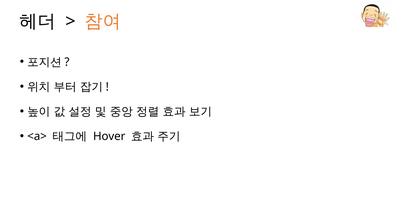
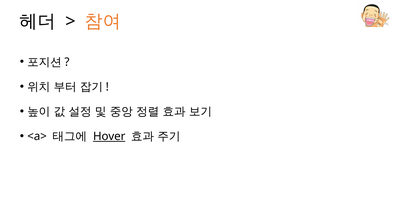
Hover underline: none -> present (109, 136)
